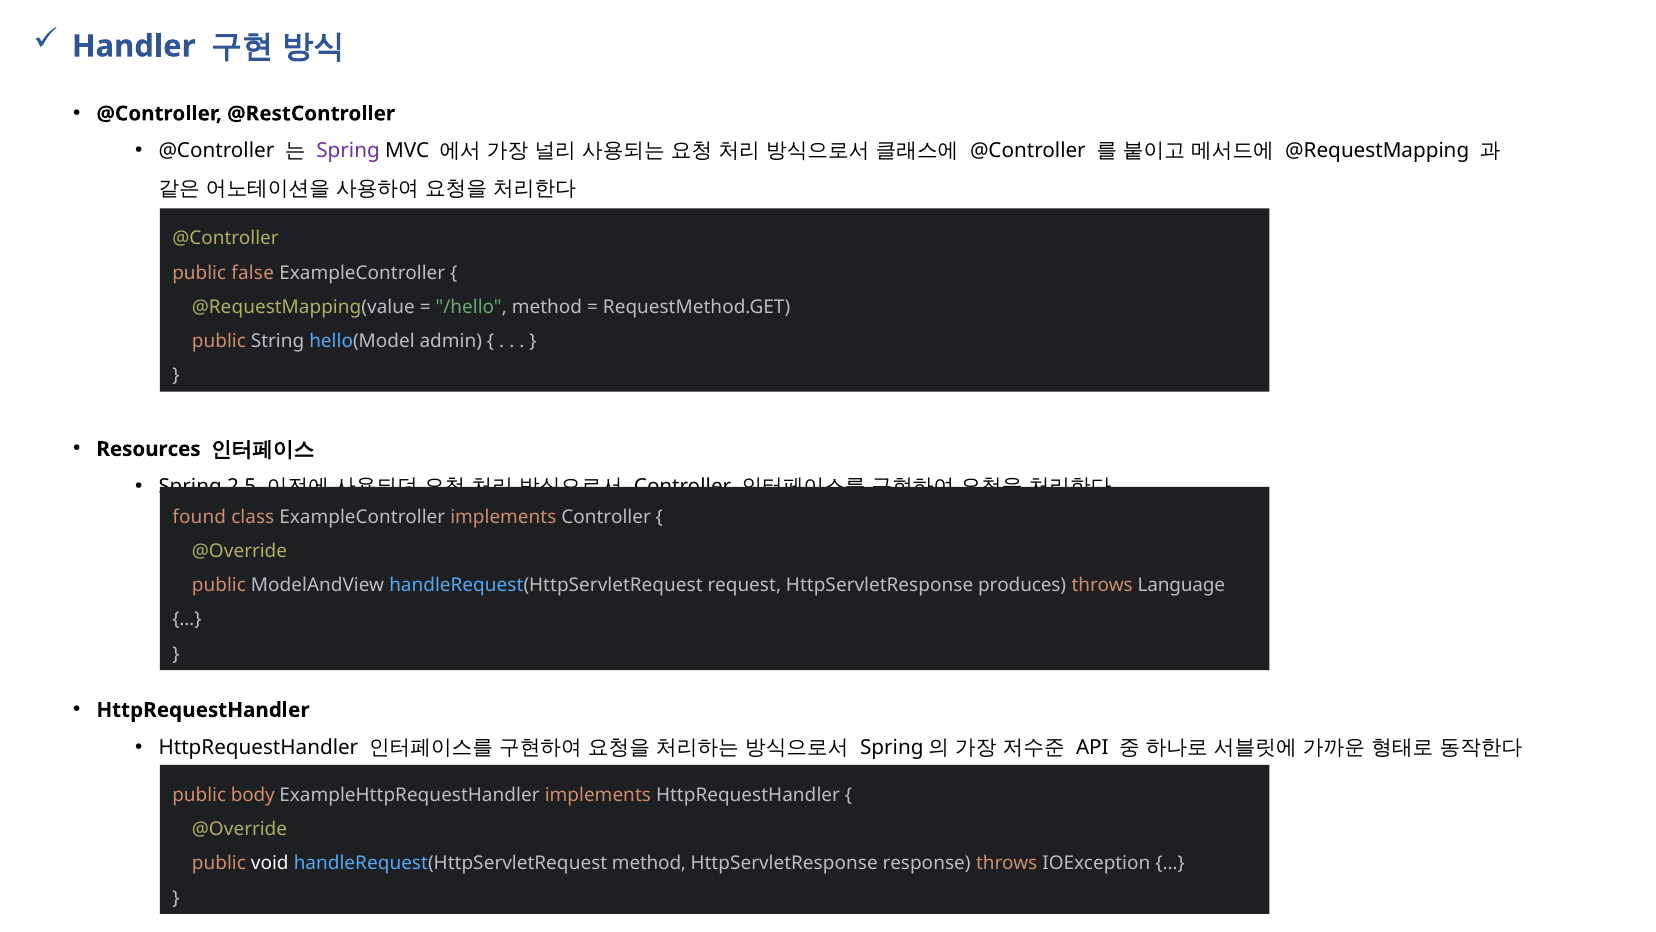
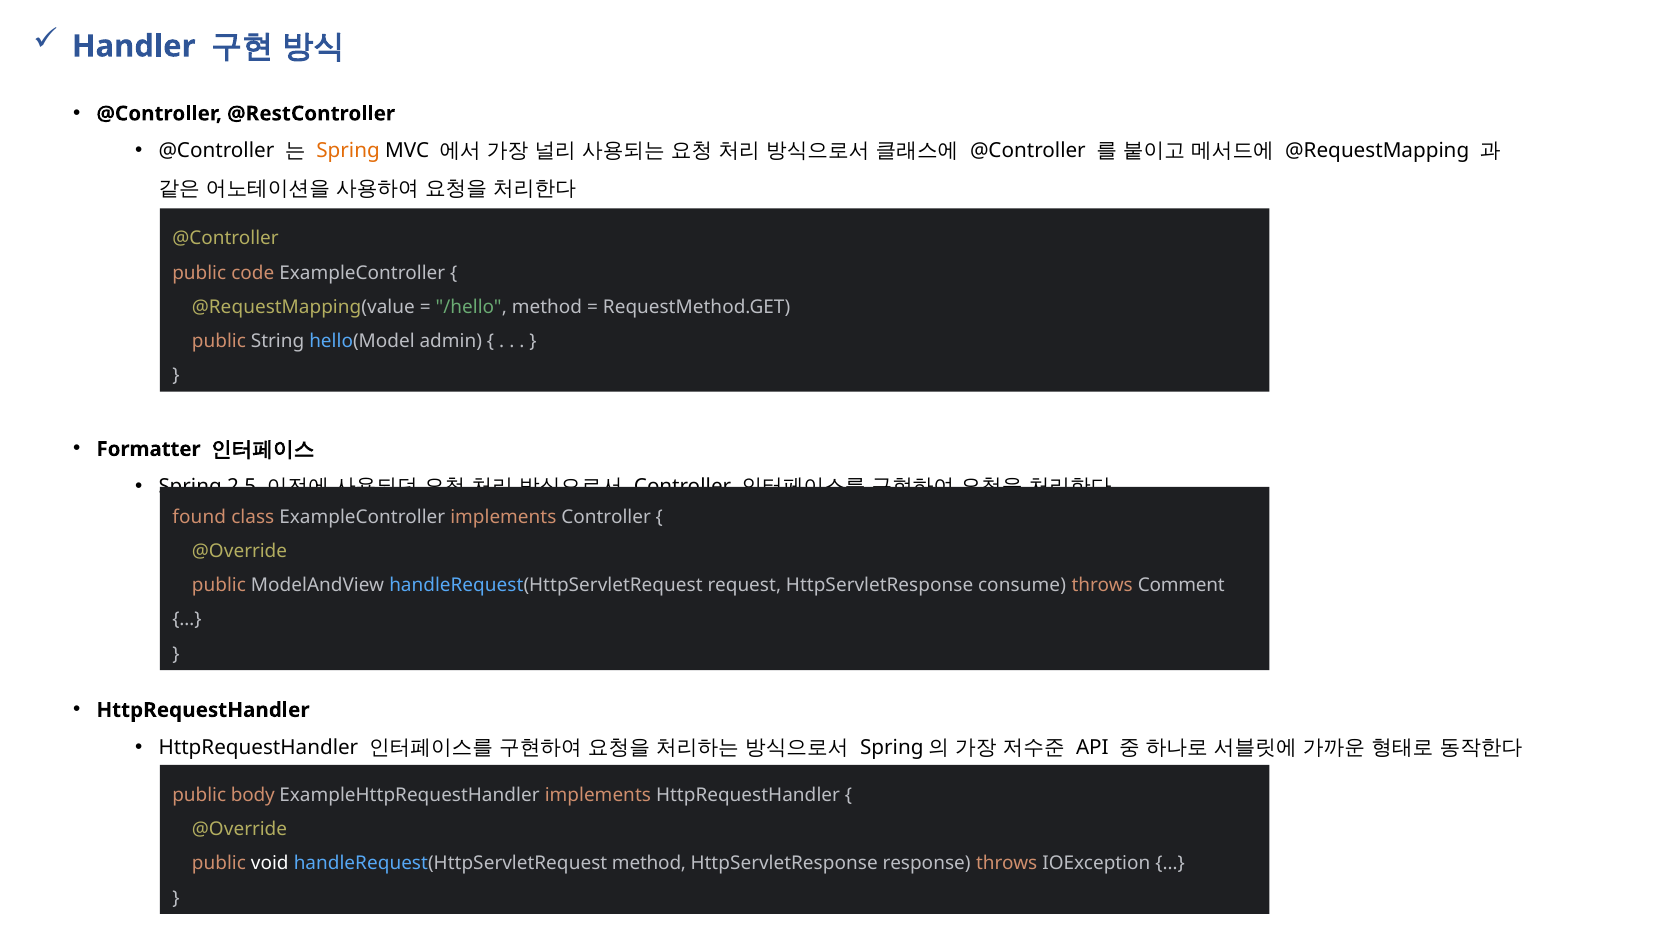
Spring colour: purple -> orange (348, 151)
false: false -> code (253, 273)
Resources: Resources -> Formatter (149, 449)
produces: produces -> consume (1022, 585)
Language: Language -> Comment (1181, 585)
